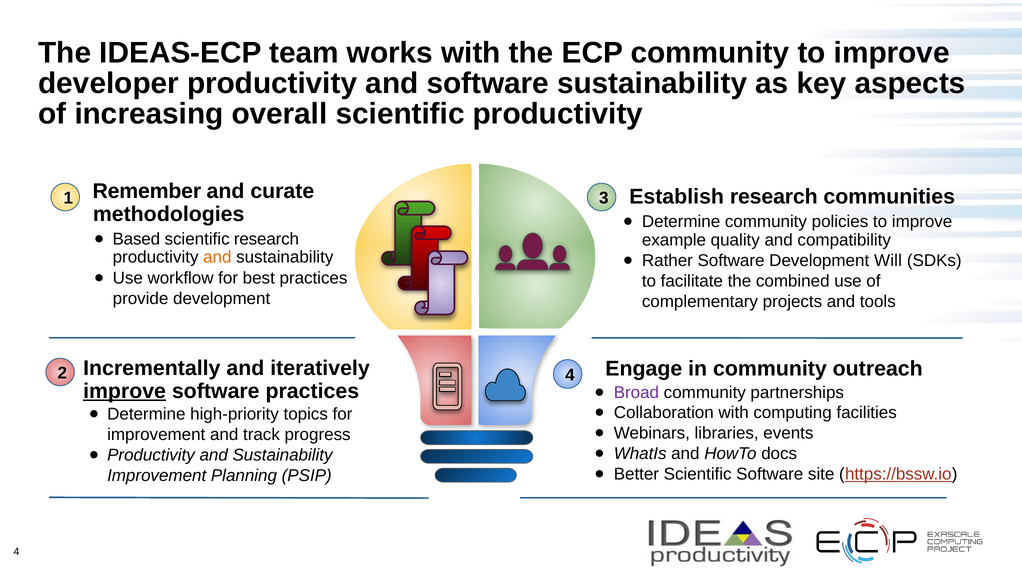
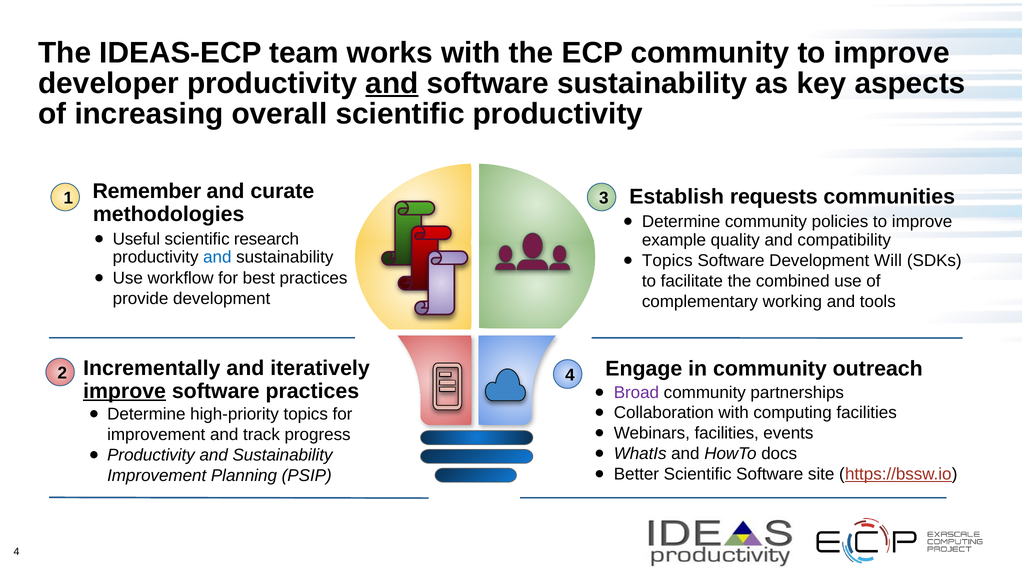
and underline: none -> present (392, 83)
Establish research: research -> requests (774, 197)
Based: Based -> Useful (136, 239)
and colour: orange -> blue (217, 257)
Rather: Rather -> Topics (667, 261)
projects: projects -> working (792, 301)
Webinars libraries: libraries -> facilities (727, 433)
